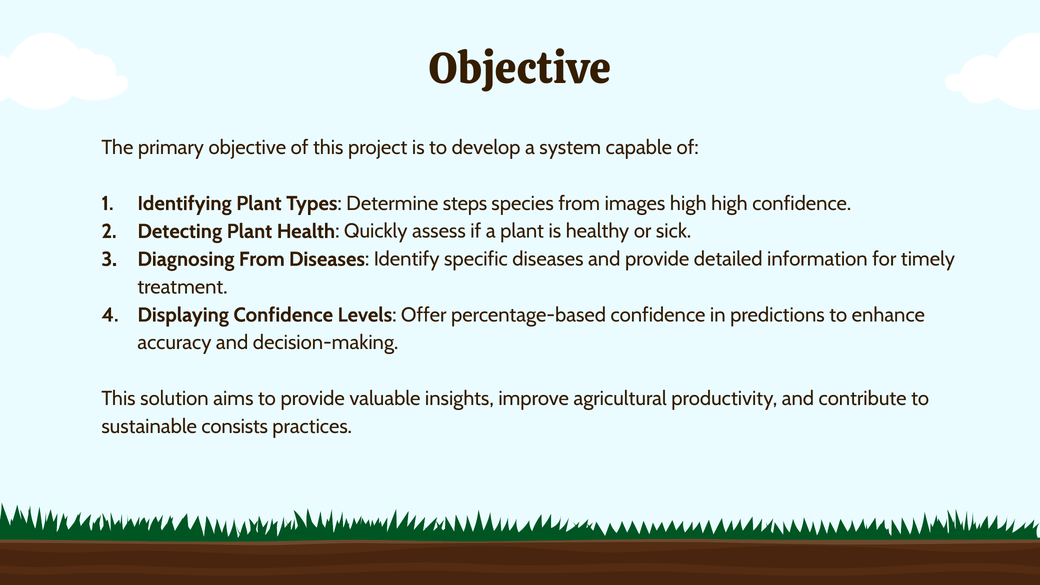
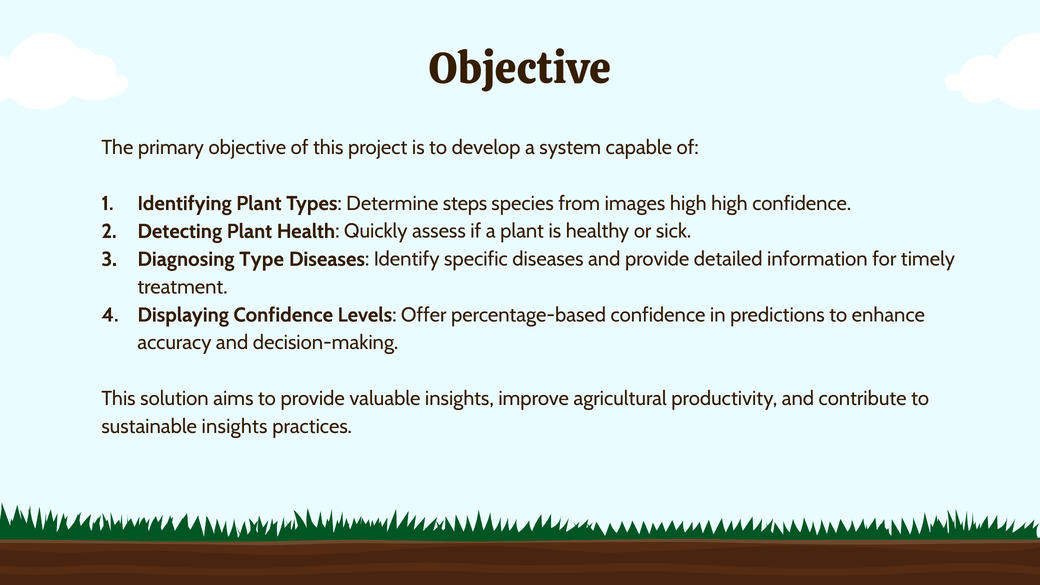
Diagnosing From: From -> Type (262, 259)
sustainable consists: consists -> insights (235, 426)
